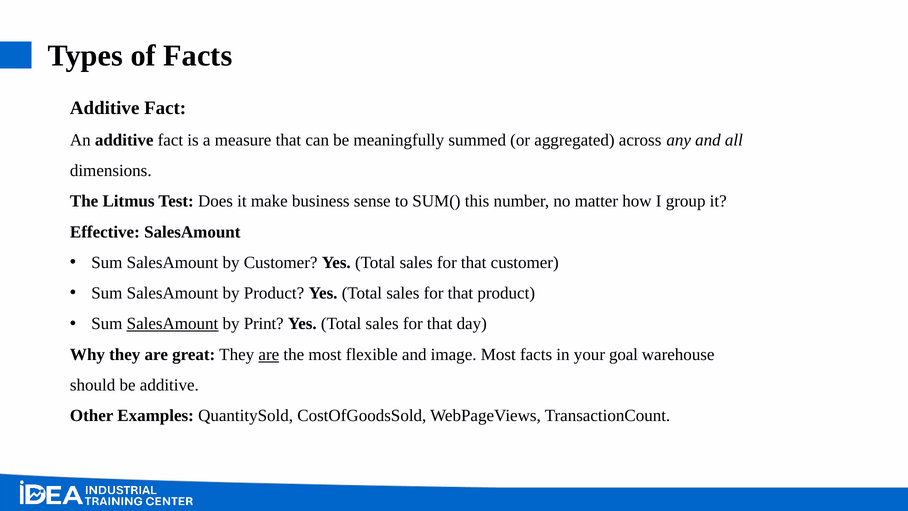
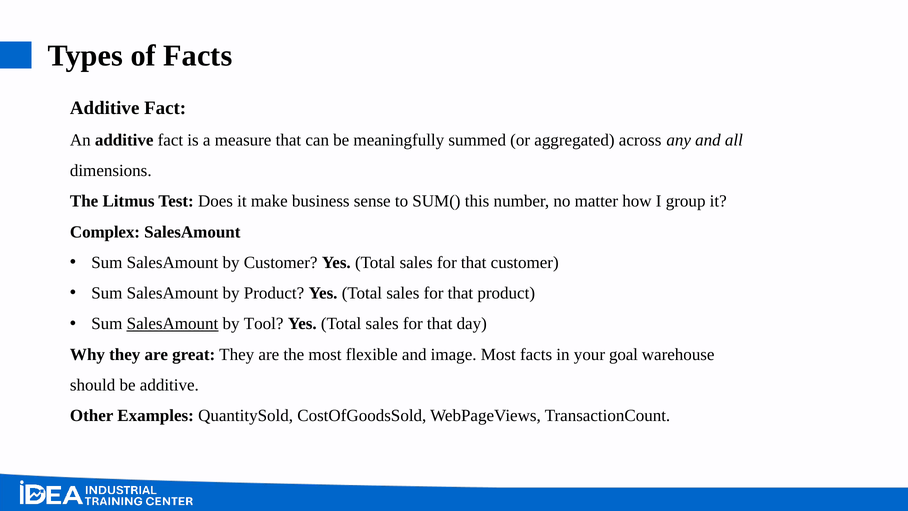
Effective: Effective -> Complex (105, 232)
Print: Print -> Tool (264, 324)
are underline: present -> none (269, 354)
